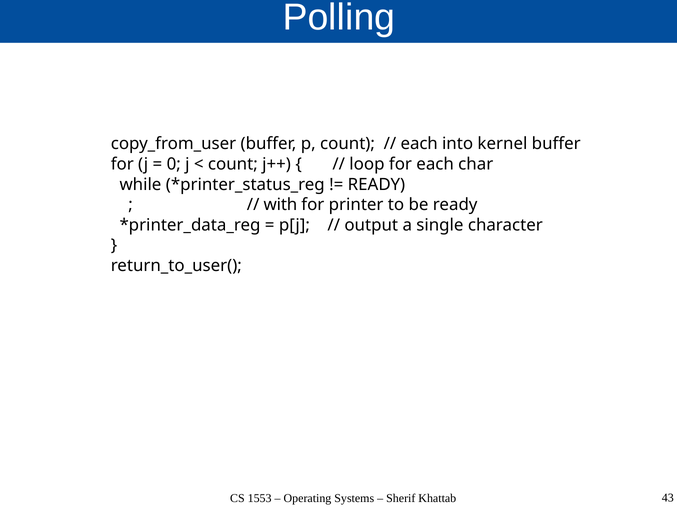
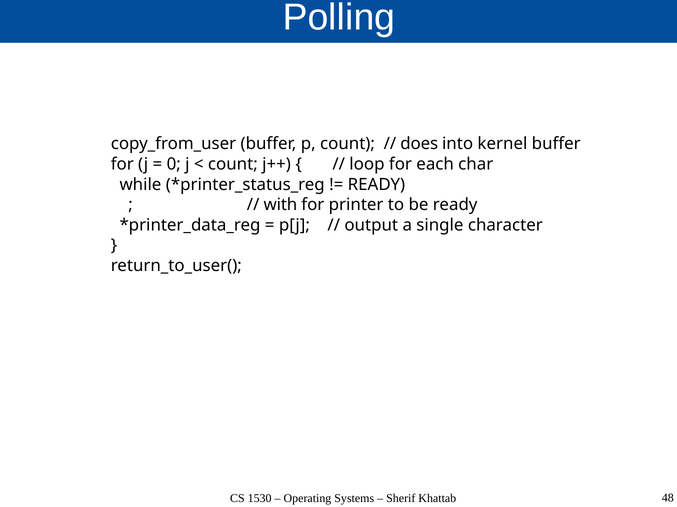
each: each -> does (419, 144)
1553: 1553 -> 1530 (260, 499)
43: 43 -> 48 (668, 499)
